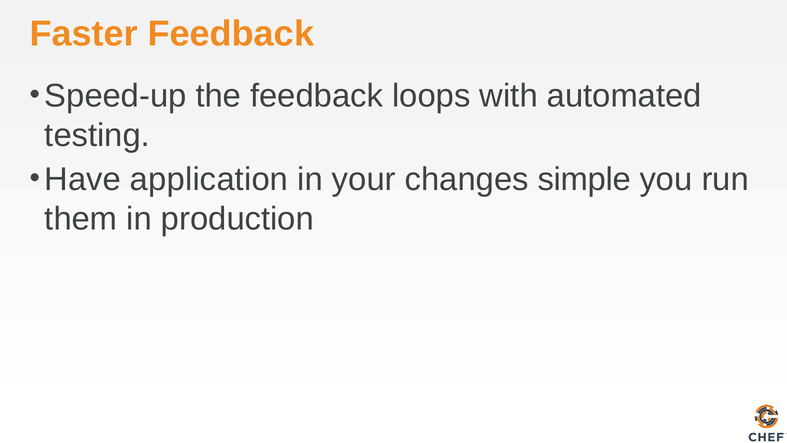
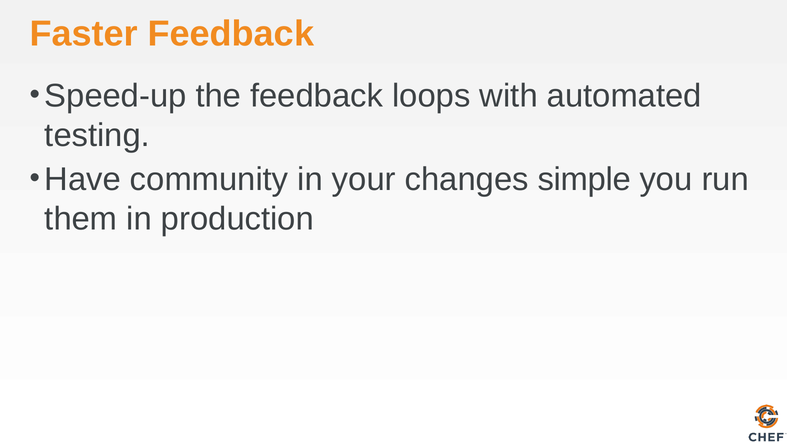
application: application -> community (209, 179)
